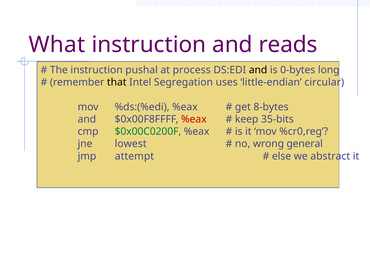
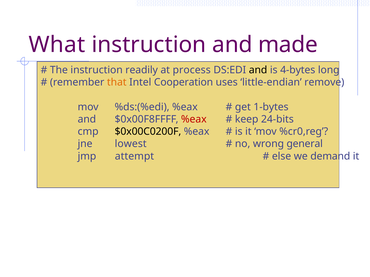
reads: reads -> made (288, 45)
pushal: pushal -> readily (142, 70)
0-bytes: 0-bytes -> 4-bytes (298, 70)
that colour: black -> orange (117, 82)
Segregation: Segregation -> Cooperation (184, 82)
circular: circular -> remove (324, 82)
8-bytes: 8-bytes -> 1-bytes (271, 107)
35-bits: 35-bits -> 24-bits (277, 119)
$0x00C0200F colour: green -> black (148, 132)
abstract: abstract -> demand (330, 156)
